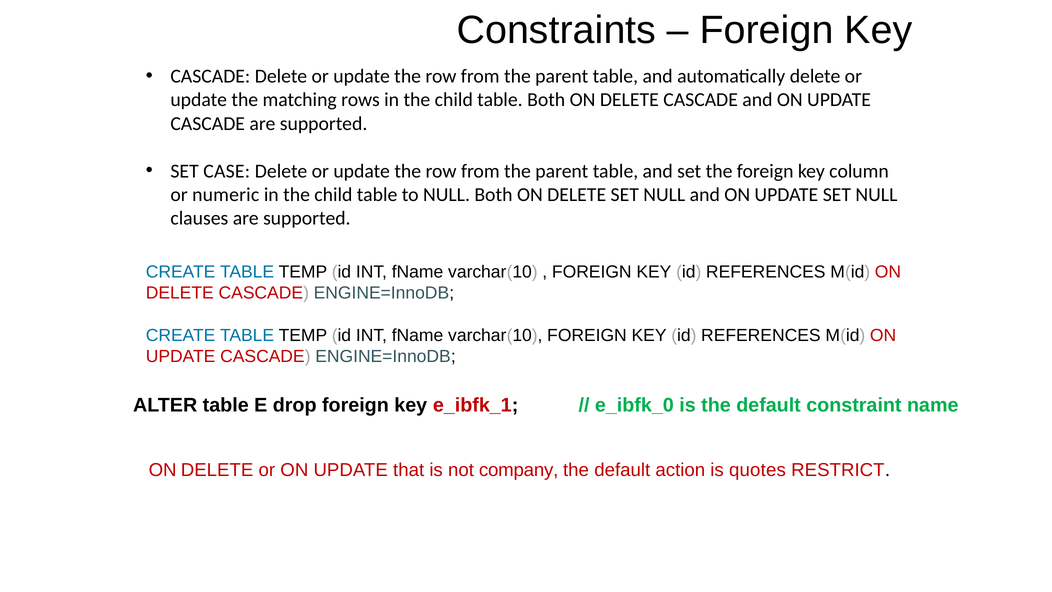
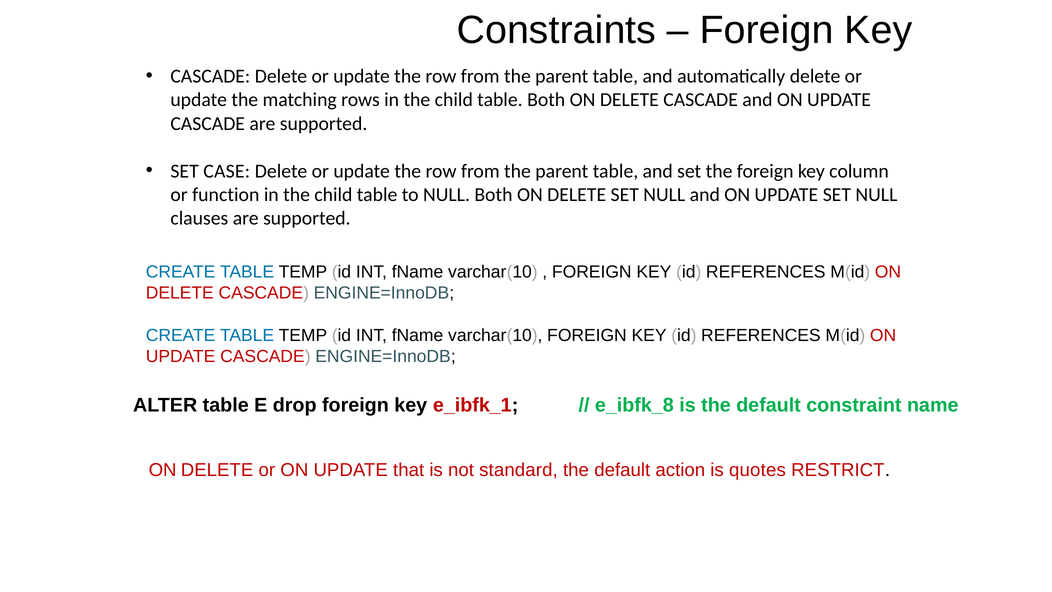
numeric: numeric -> function (226, 195)
e_ibfk_0: e_ibfk_0 -> e_ibfk_8 (634, 405)
company: company -> standard (518, 470)
